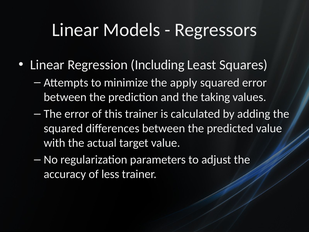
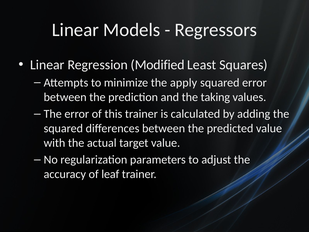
Including: Including -> Modified (158, 65)
less: less -> leaf (110, 174)
